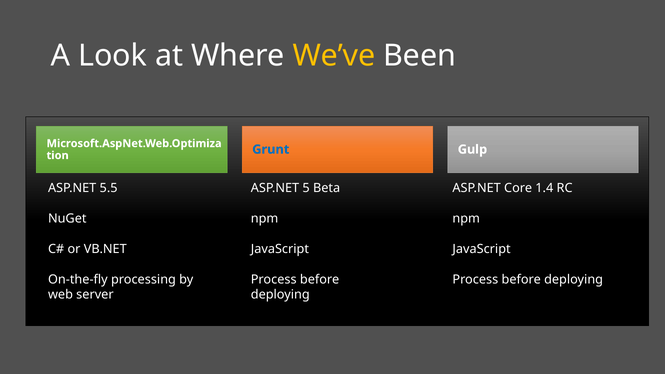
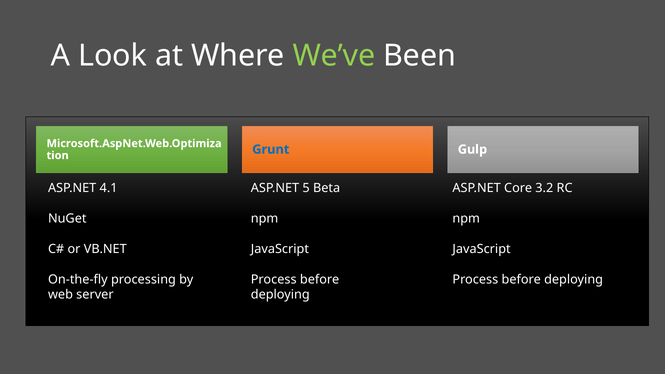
We’ve colour: yellow -> light green (334, 56)
5.5: 5.5 -> 4.1 (109, 188)
1.4: 1.4 -> 3.2 (544, 188)
